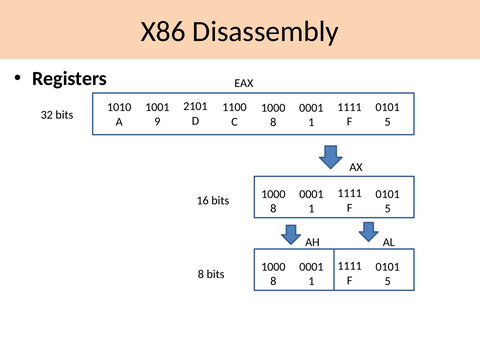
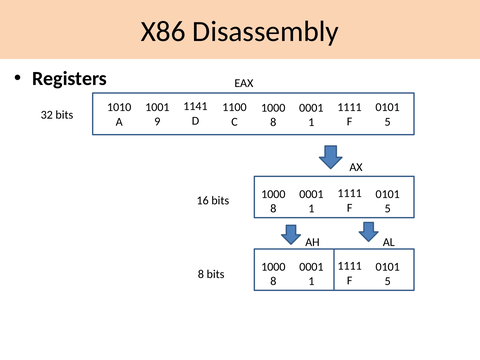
2101: 2101 -> 1141 (195, 106)
